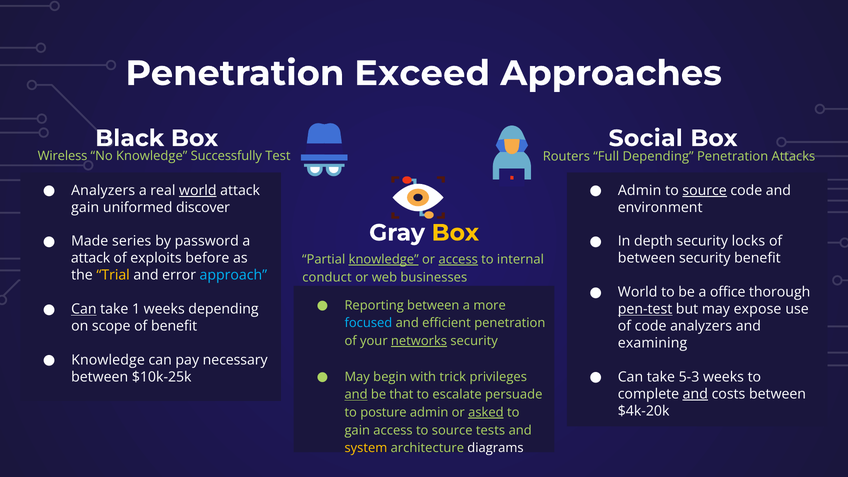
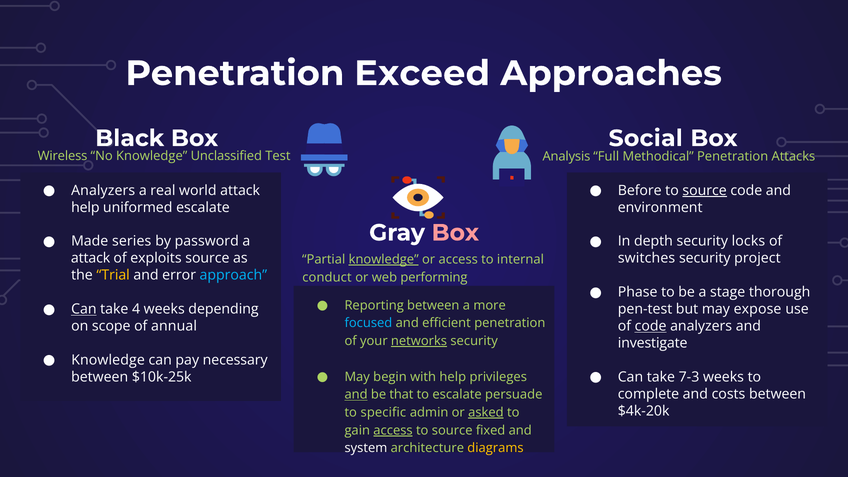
Successfully: Successfully -> Unclassified (226, 156)
Routers: Routers -> Analysis (566, 157)
Full Depending: Depending -> Methodical (658, 157)
world underline: present -> none (198, 190)
Admin: Admin -> Before (640, 190)
gain: gain -> help (85, 207)
uniformed discover: discover -> escalate (203, 207)
Box colour: yellow -> pink (455, 233)
exploits before: before -> source (207, 258)
between: between -> switches (647, 258)
security benefit: benefit -> project (757, 258)
access underline: present -> none (458, 260)
businesses: businesses -> performing (434, 277)
World: World -> Phase (638, 292)
office: office -> stage (728, 292)
1: 1 -> 4 (136, 309)
pen-test underline: present -> none (645, 309)
of benefit: benefit -> annual (174, 326)
code underline: none -> present (651, 326)
examining: examining -> investigate (653, 343)
5-3: 5-3 -> 7-3 (689, 377)
with trick: trick -> help (453, 377)
and underline: present -> none (695, 394)
posture: posture -> specific (383, 412)
access underline: none -> present (393, 430)
tests: tests -> fixed (491, 430)
system colour: yellow -> white (366, 448)
diagrams colour: white -> yellow (495, 448)
